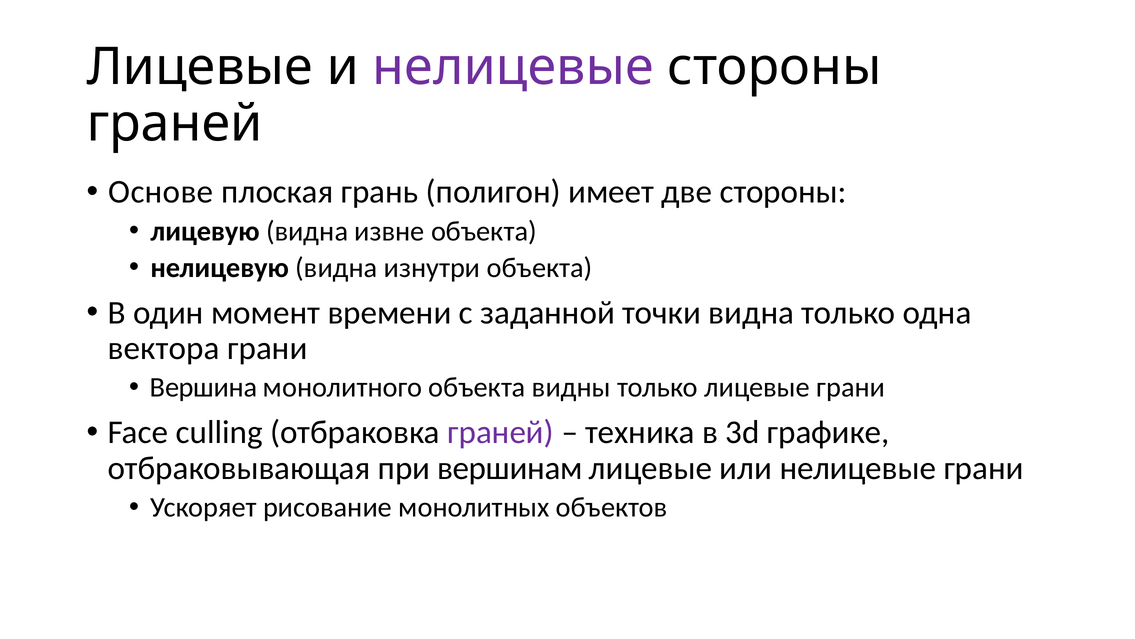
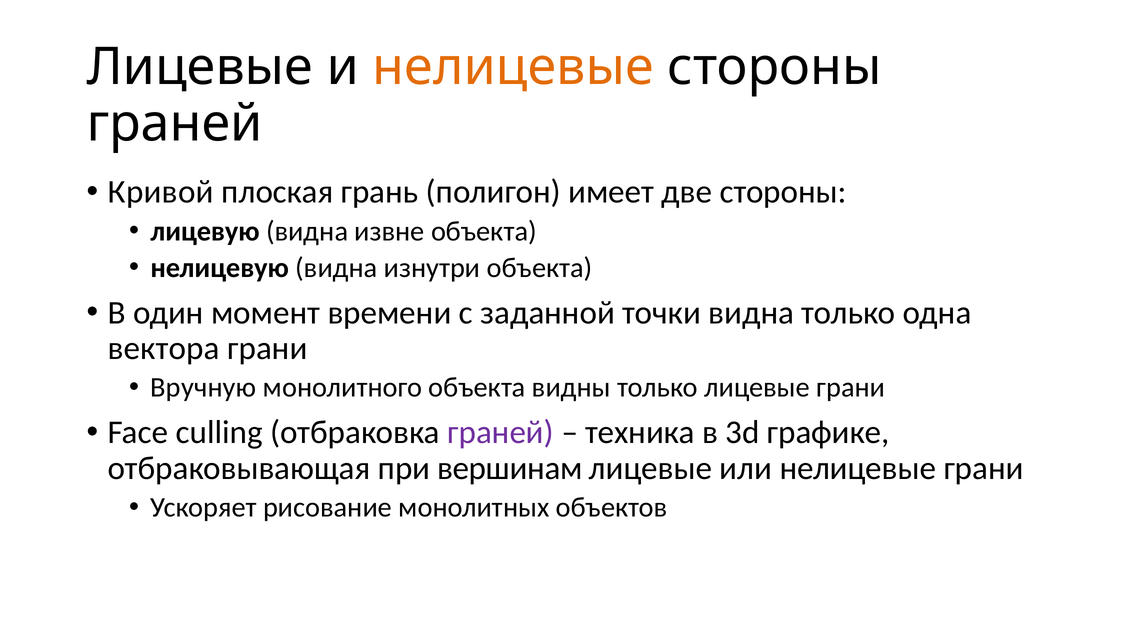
нелицевые colour: purple -> orange (513, 67)
Основе: Основе -> Кривой (161, 192)
Вершина: Вершина -> Вручную (203, 387)
